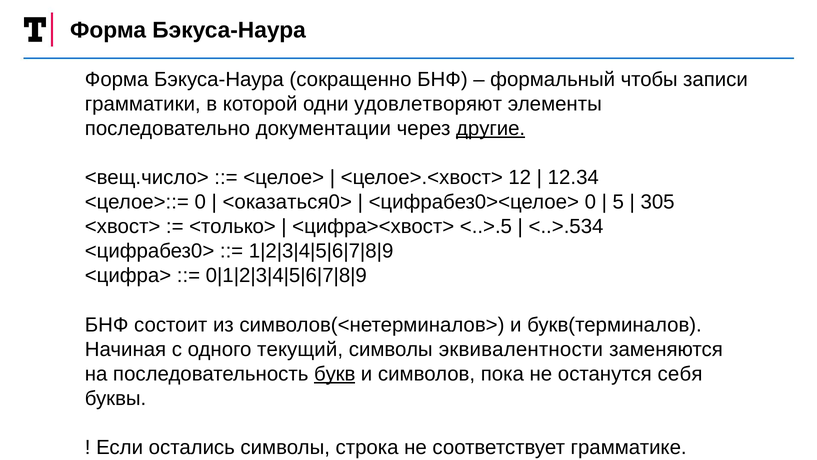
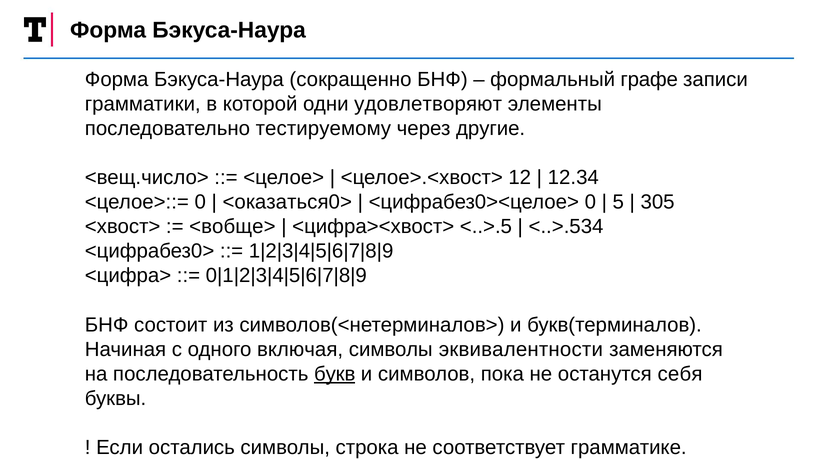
чтобы: чтобы -> графе (649, 79)
документации: документации -> тестируемому (323, 128)
другие underline: present -> none (491, 128)
<только>: <только> -> <вобще> (232, 226)
текущий: текущий -> включая (300, 349)
